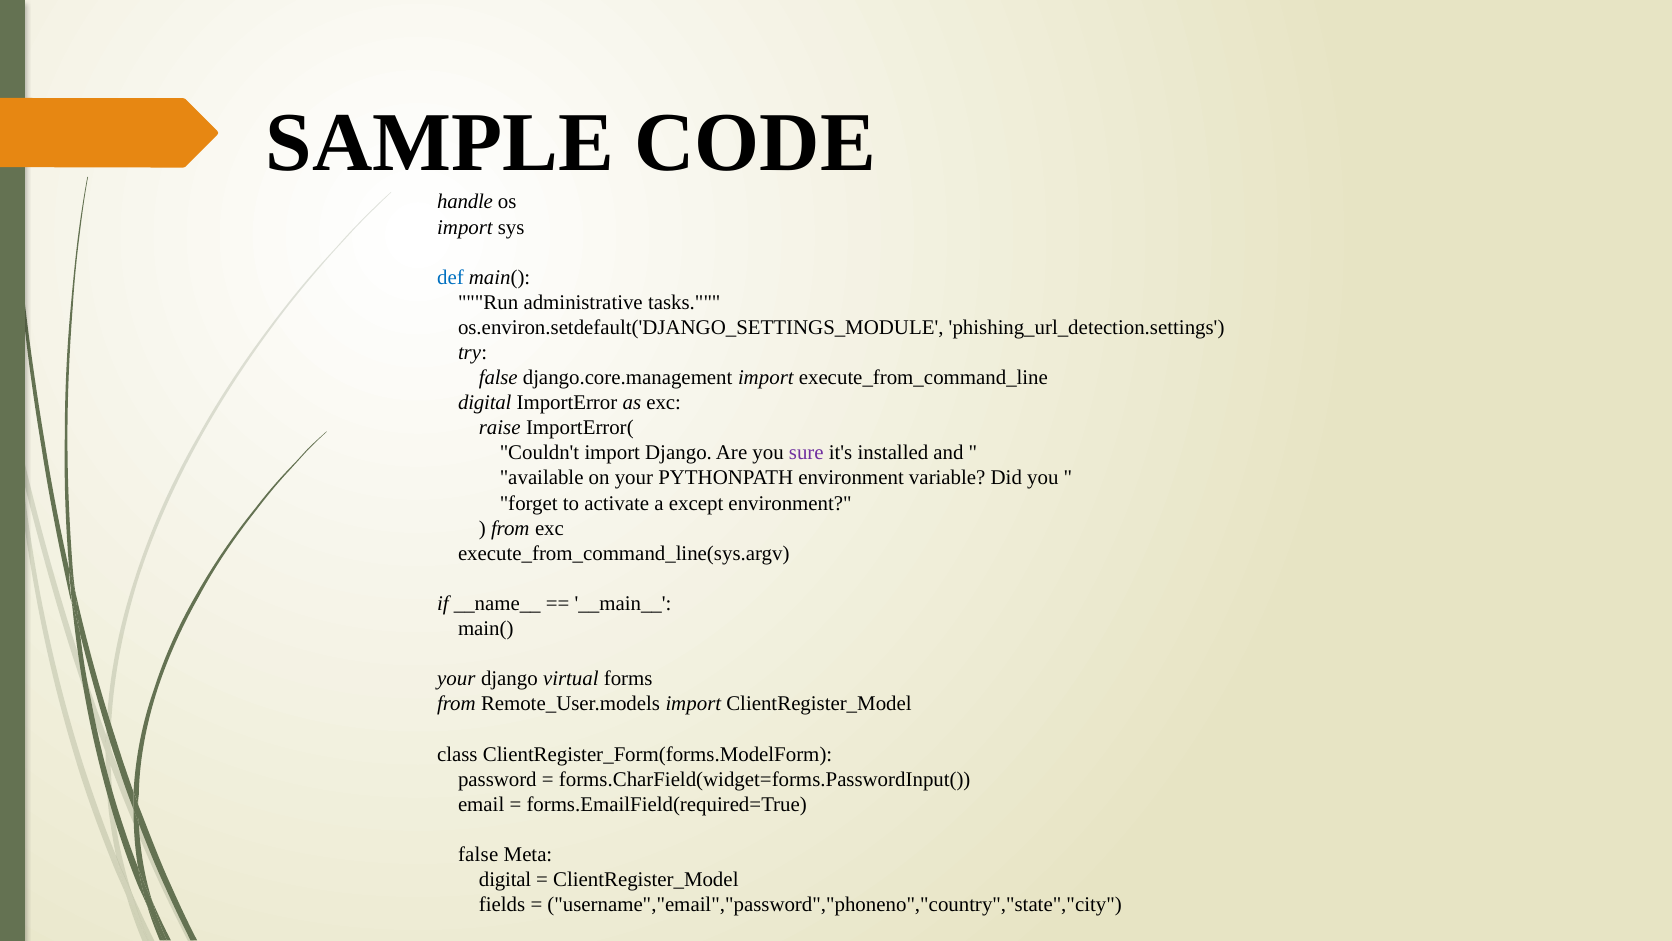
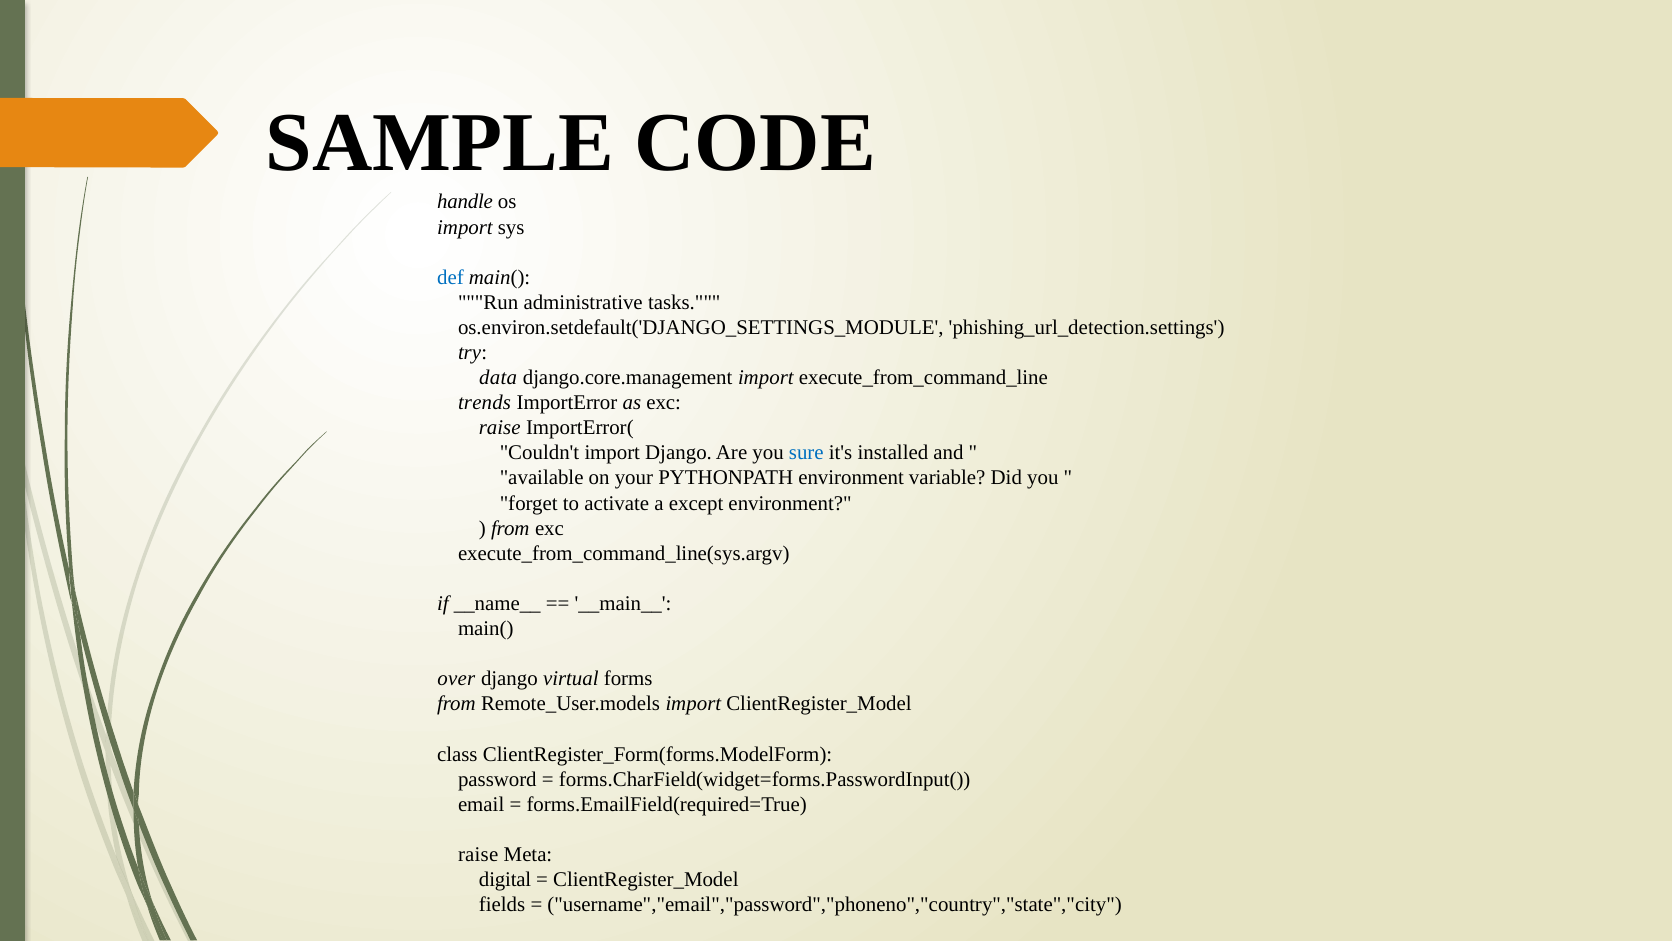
false: false -> data (498, 378)
digital: digital -> trends (485, 403)
sure colour: purple -> blue (806, 453)
your: your -> over (456, 678)
false: false -> raise (478, 854)
